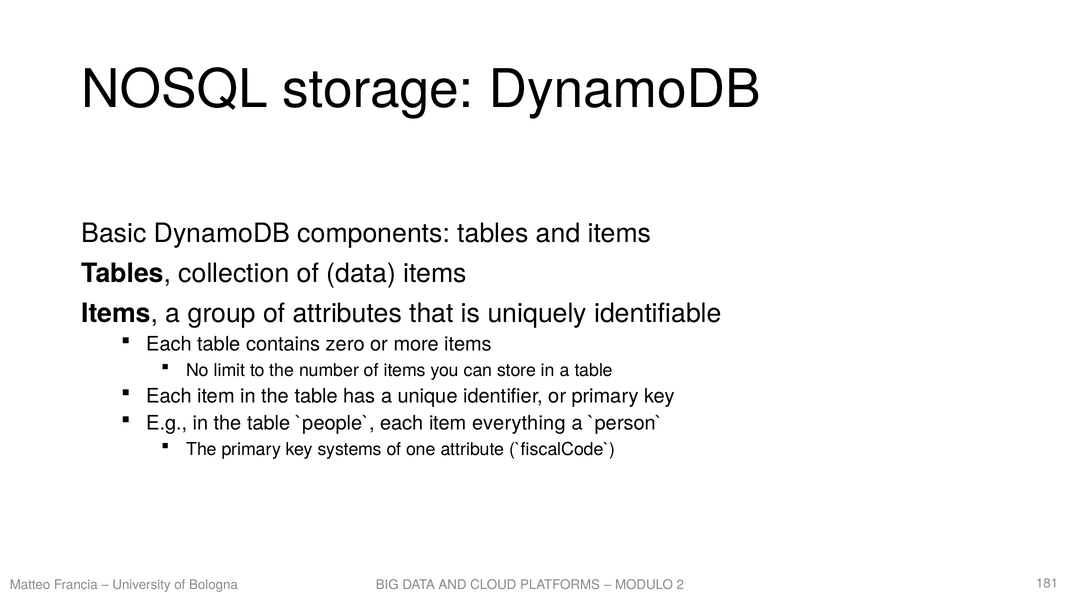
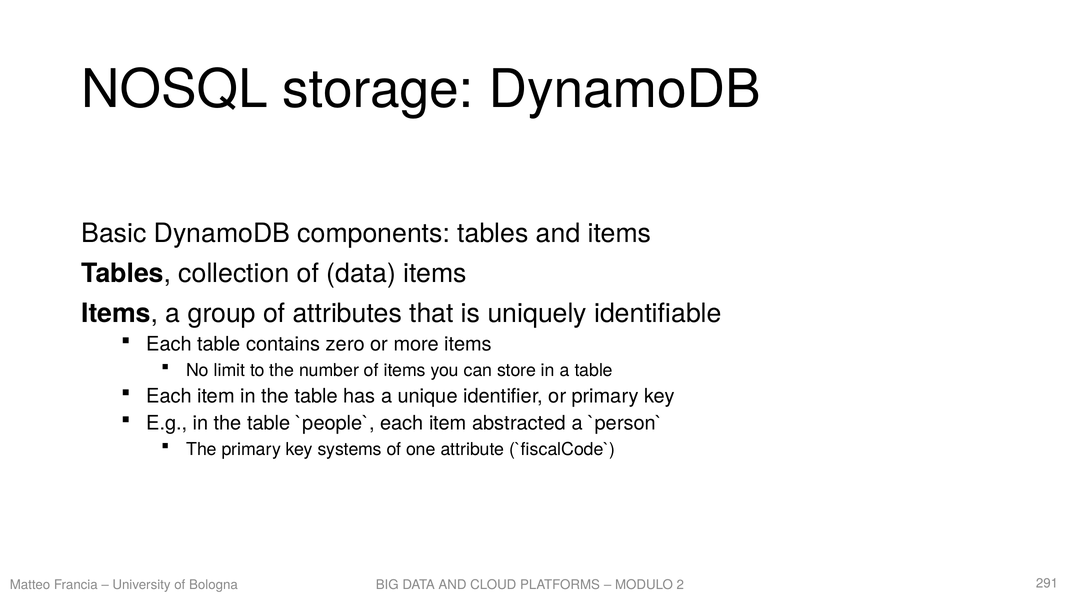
everything: everything -> abstracted (519, 423)
181: 181 -> 291 (1047, 583)
